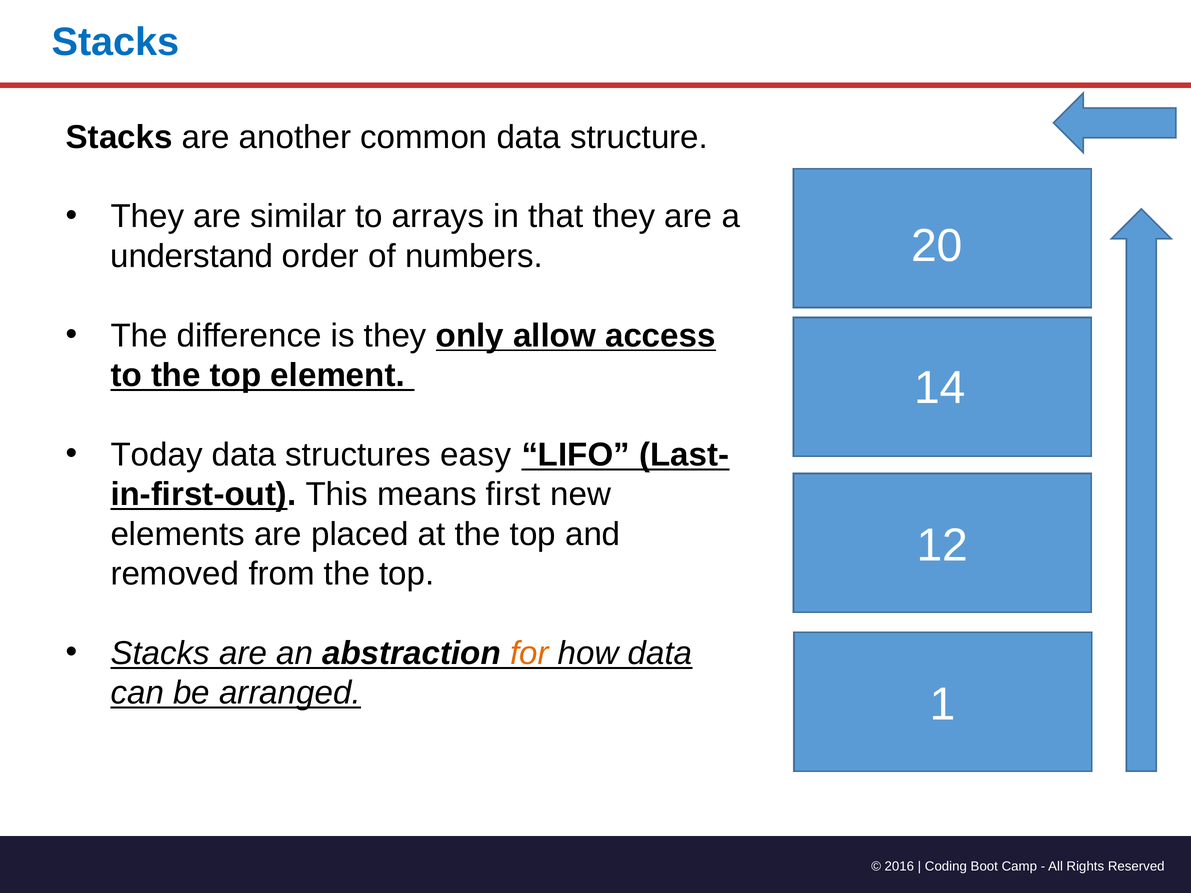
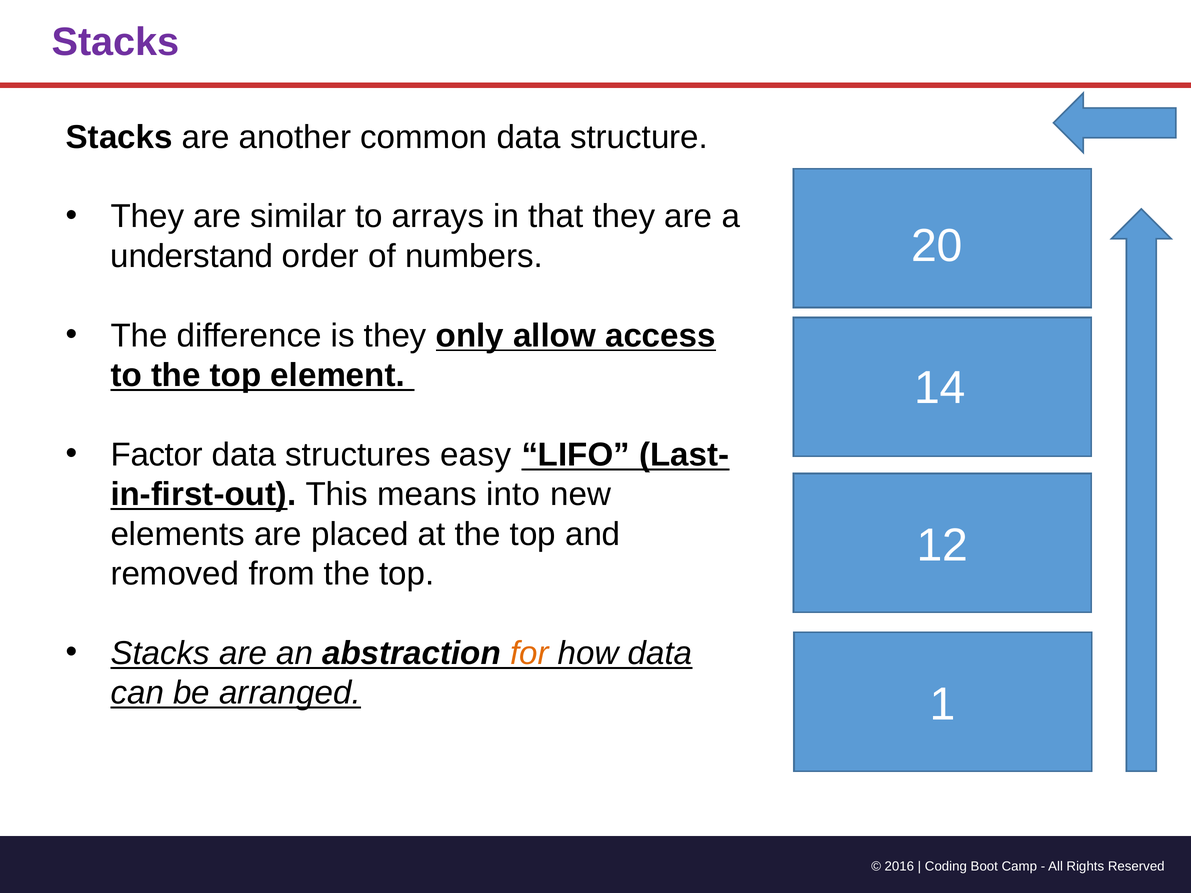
Stacks colour: blue -> purple (116, 42)
Today: Today -> Factor (157, 455)
first: first -> into (513, 495)
